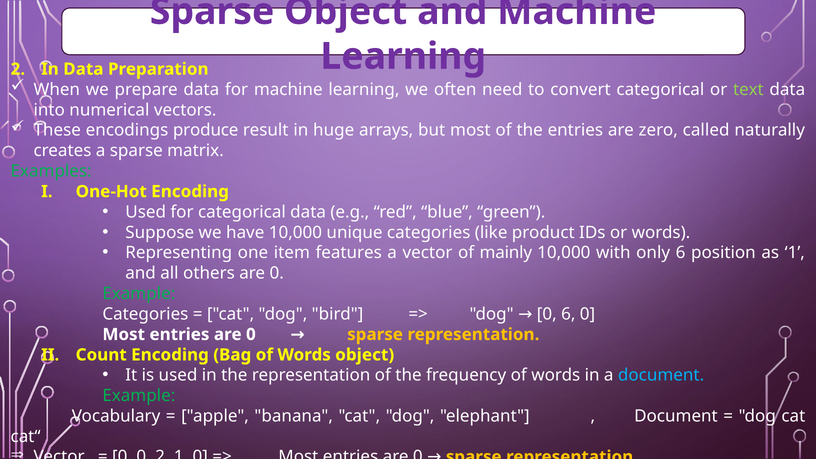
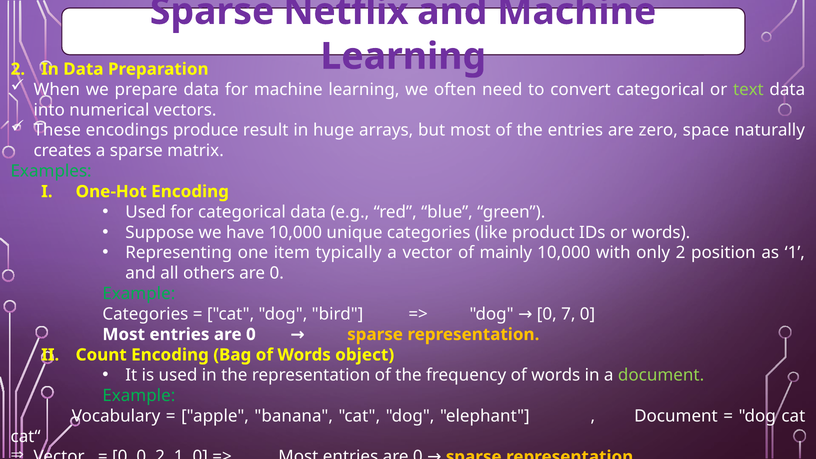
Sparse Object: Object -> Netflix (346, 12)
called: called -> space (706, 130)
features: features -> typically (349, 253)
only 6: 6 -> 2 (681, 253)
0 6: 6 -> 7 (568, 314)
document colour: light blue -> light green (661, 375)
